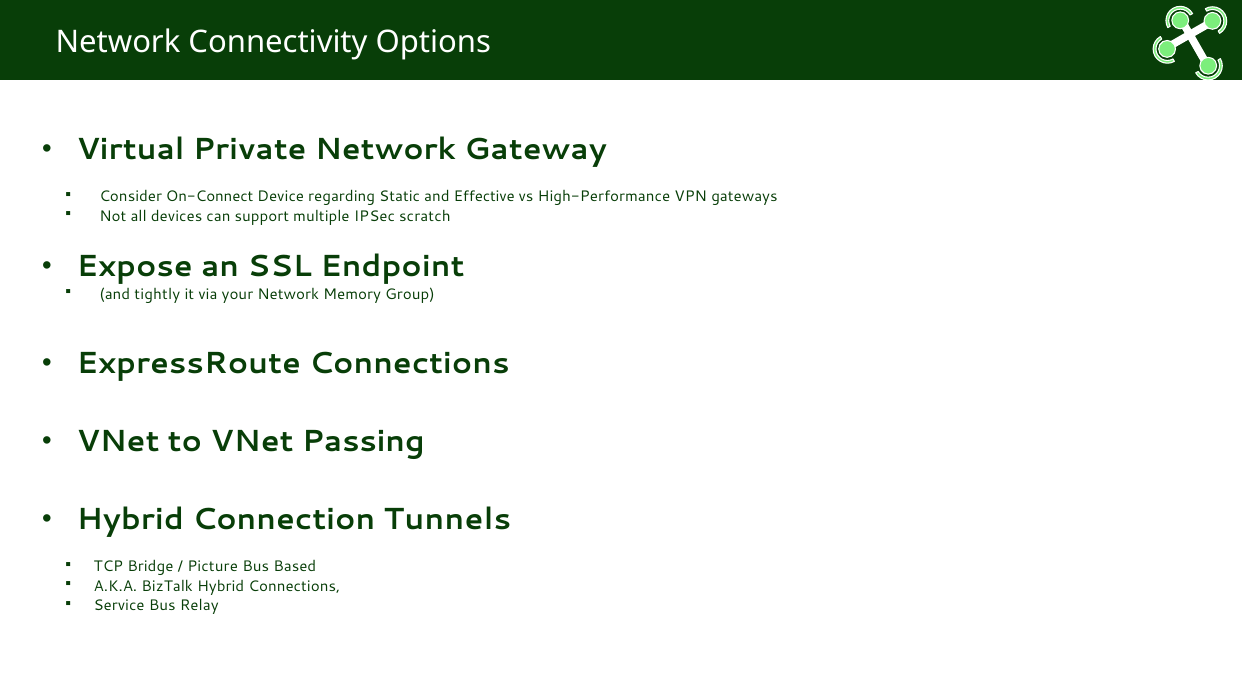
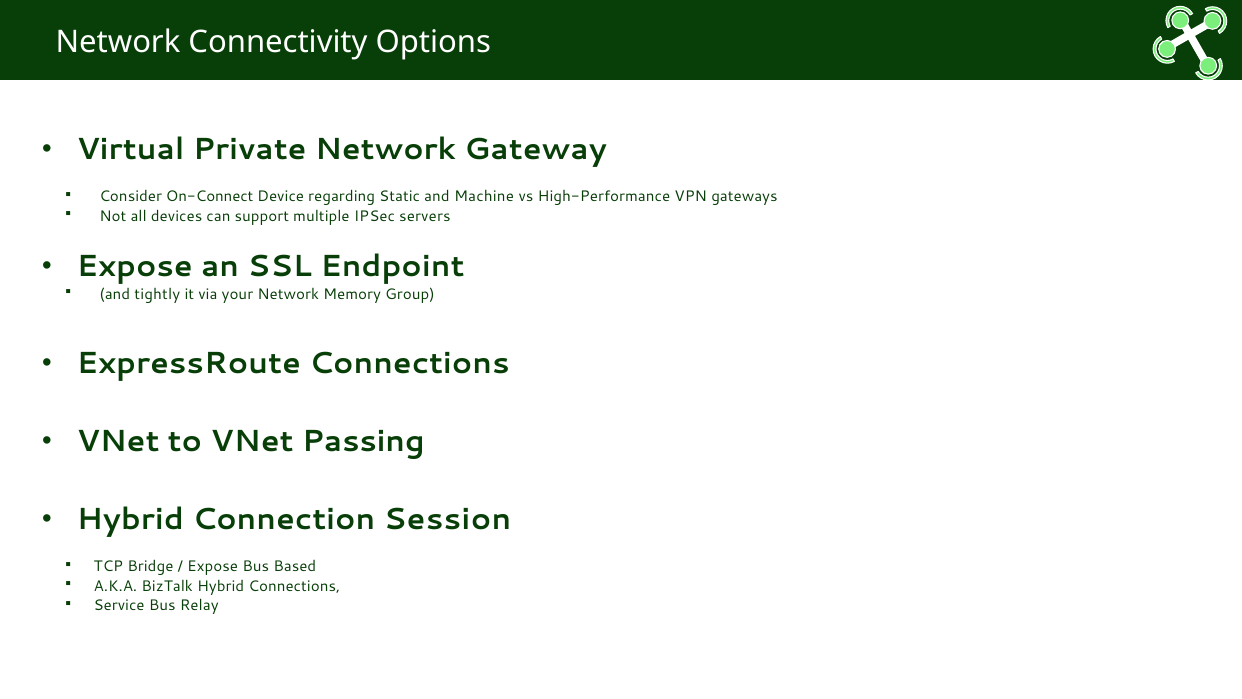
Effective: Effective -> Machine (484, 197)
scratch: scratch -> servers (425, 216)
Tunnels: Tunnels -> Session (447, 519)
Picture: Picture -> Expose (213, 567)
